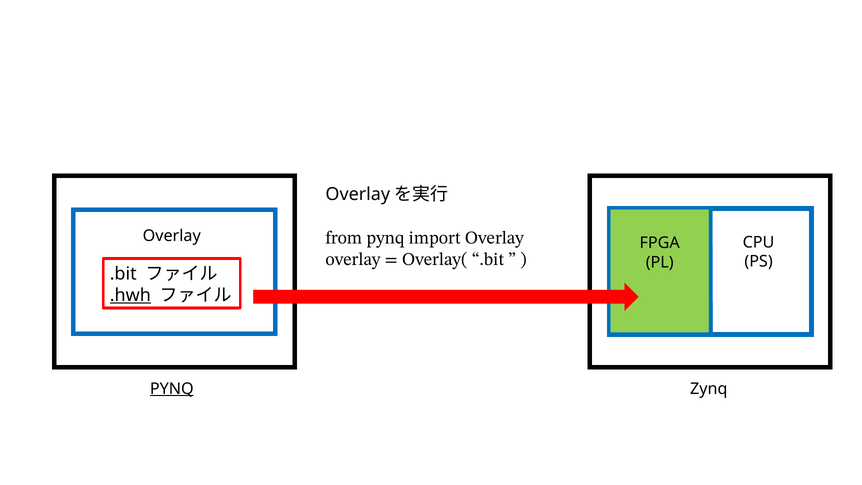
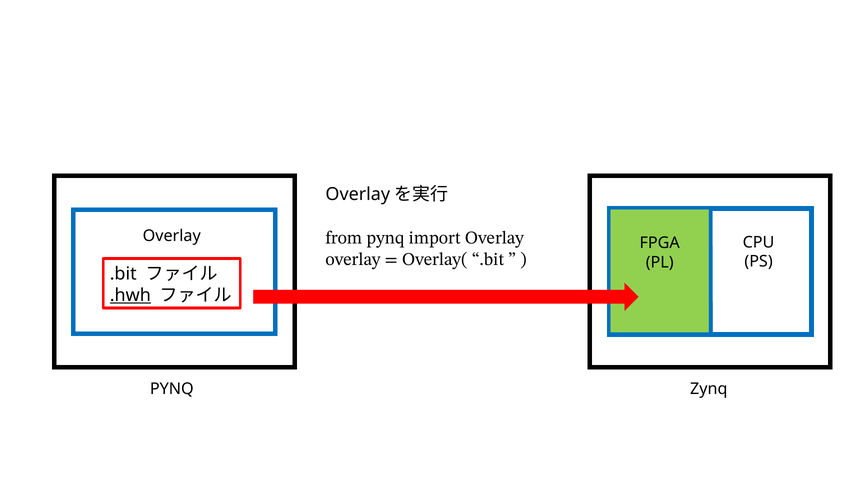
PYNQ underline: present -> none (172, 389)
